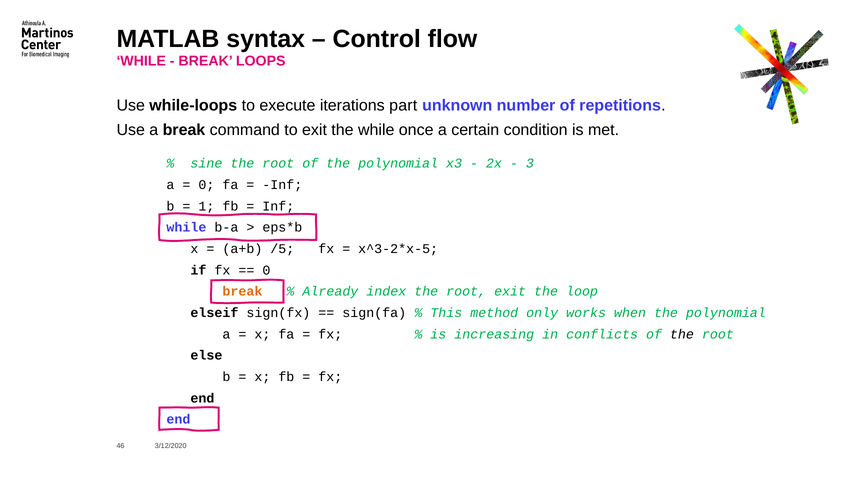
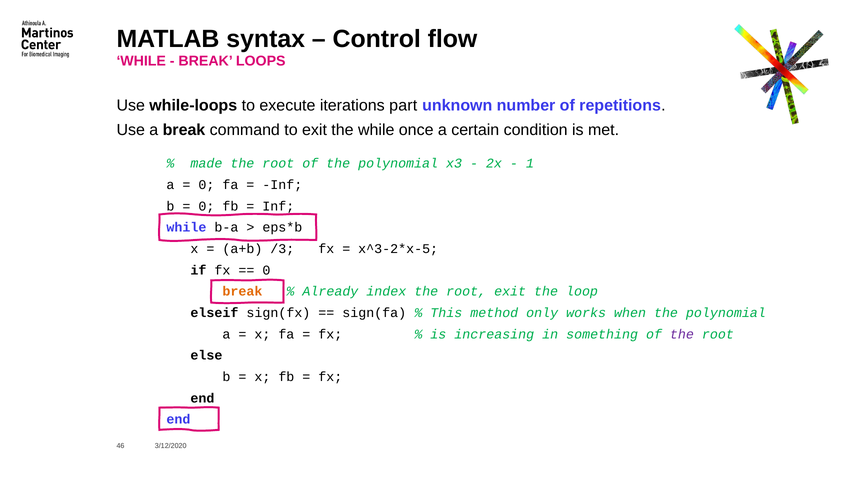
sine: sine -> made (206, 163)
3: 3 -> 1 (530, 163)
1: 1 -> 0 (206, 206)
/5: /5 -> /3 (282, 249)
conflicts: conflicts -> something (602, 334)
the colour: black -> purple (682, 334)
